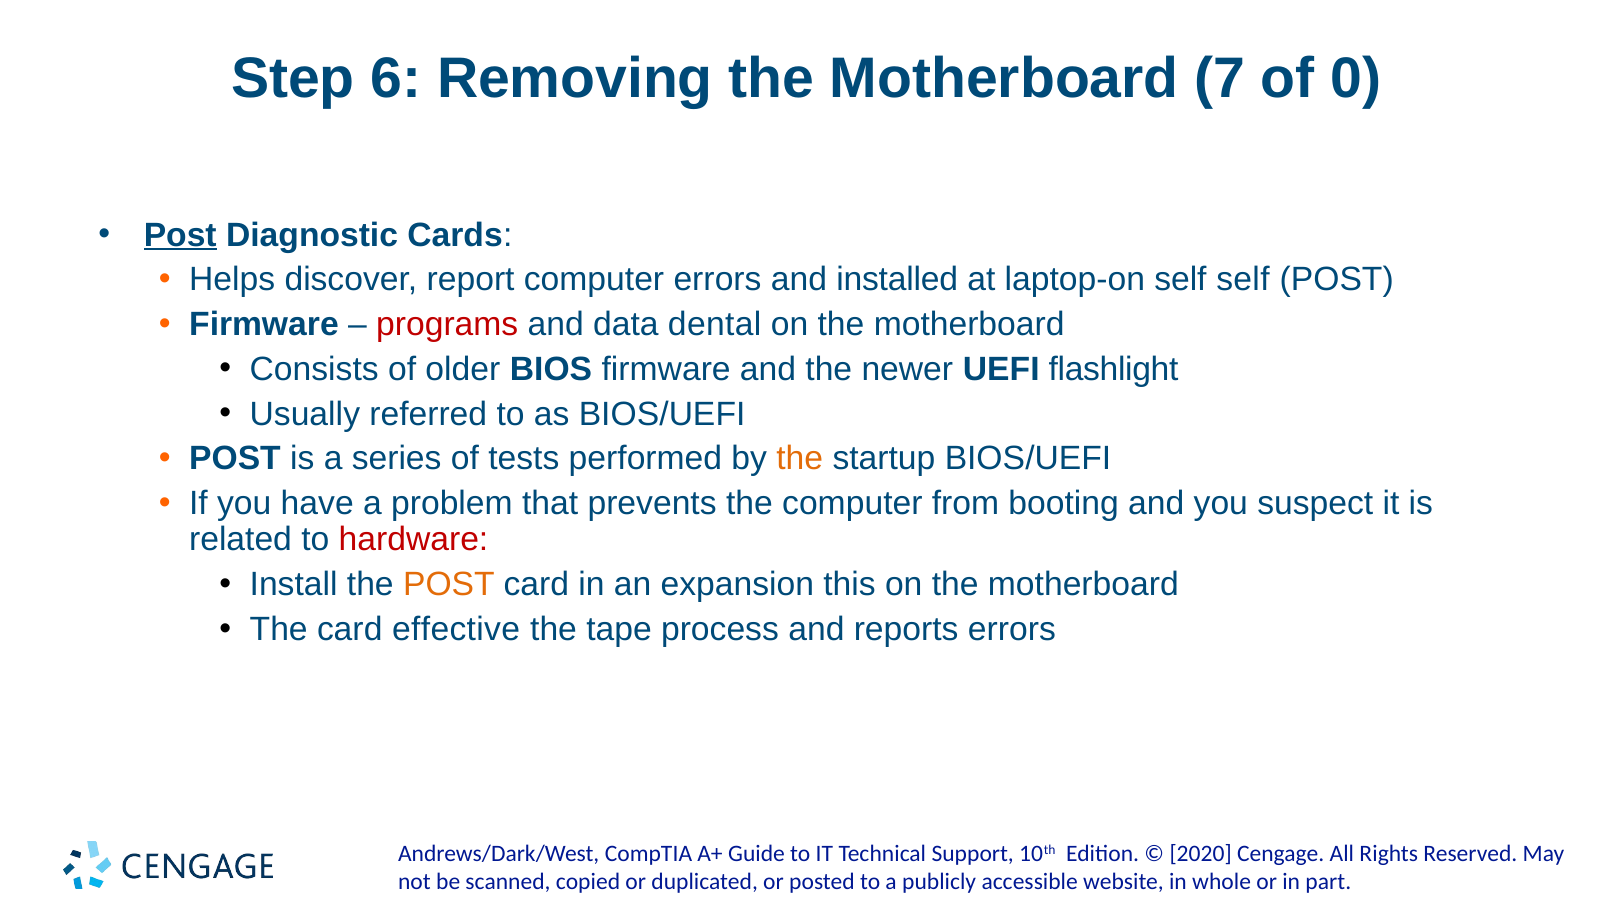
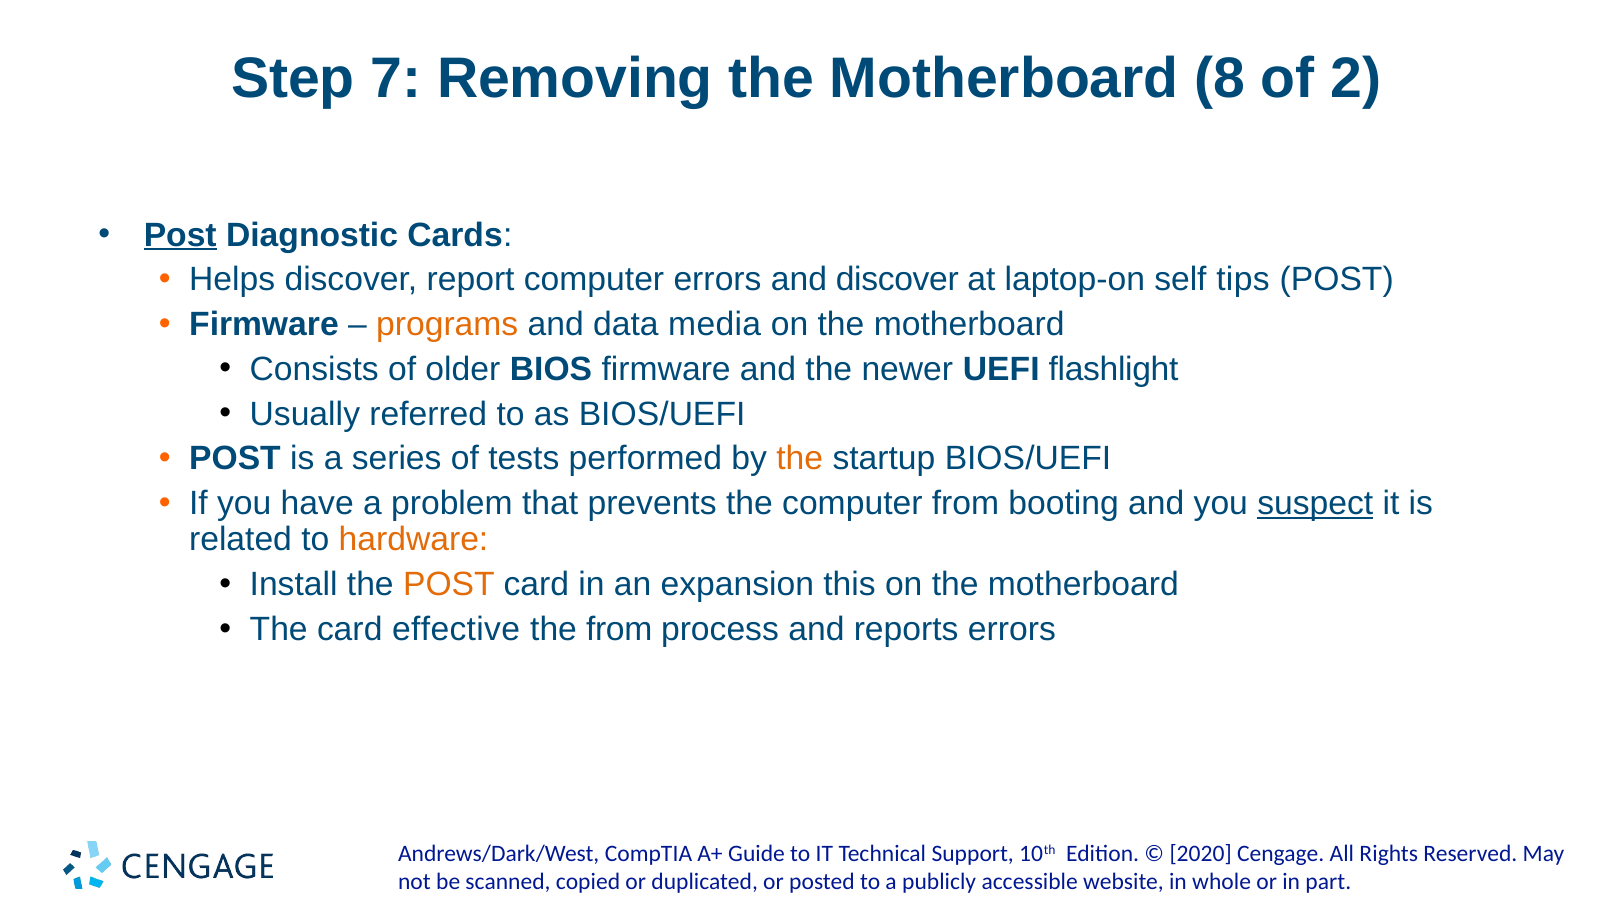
6: 6 -> 7 (396, 79)
7: 7 -> 8 (1220, 79)
0: 0 -> 2 (1356, 79)
and installed: installed -> discover (897, 280)
self self: self -> tips (1243, 280)
programs colour: red -> orange (447, 324)
dental: dental -> media (715, 324)
suspect underline: none -> present (1315, 503)
hardware colour: red -> orange (413, 540)
the tape: tape -> from (619, 629)
